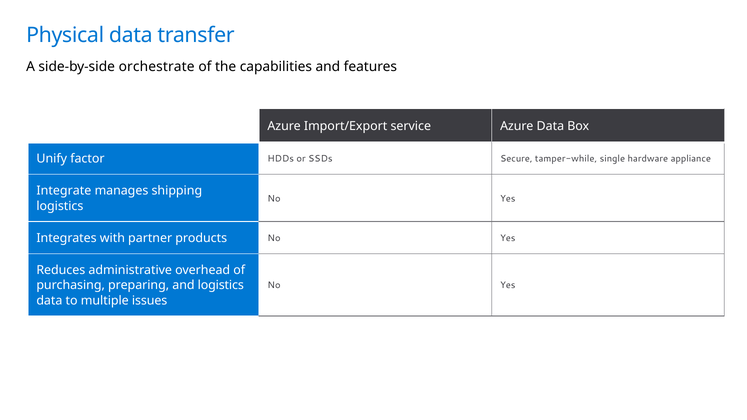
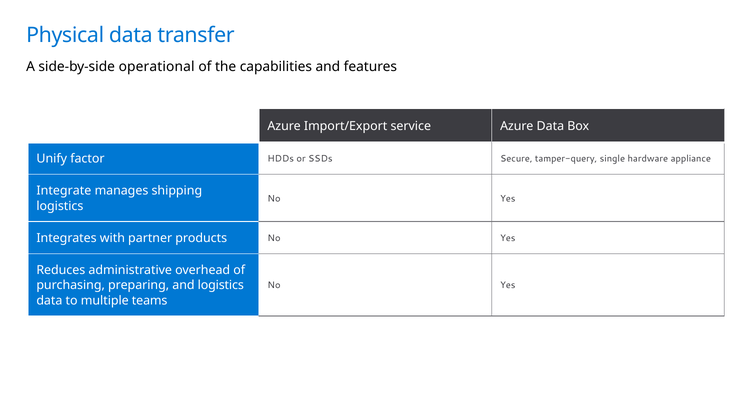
orchestrate: orchestrate -> operational (157, 67)
tamper-while: tamper-while -> tamper-query (566, 159)
issues: issues -> teams (150, 301)
